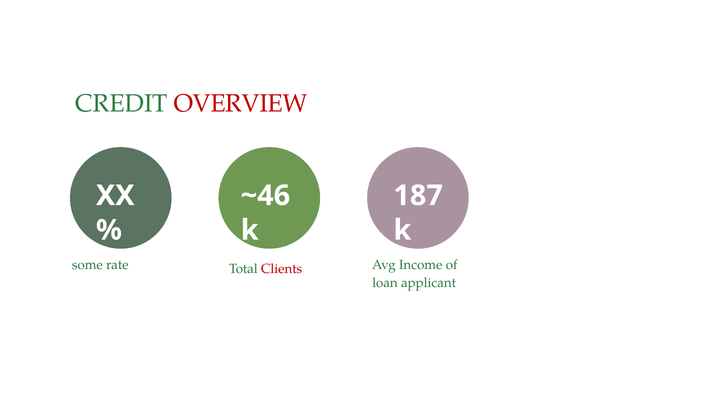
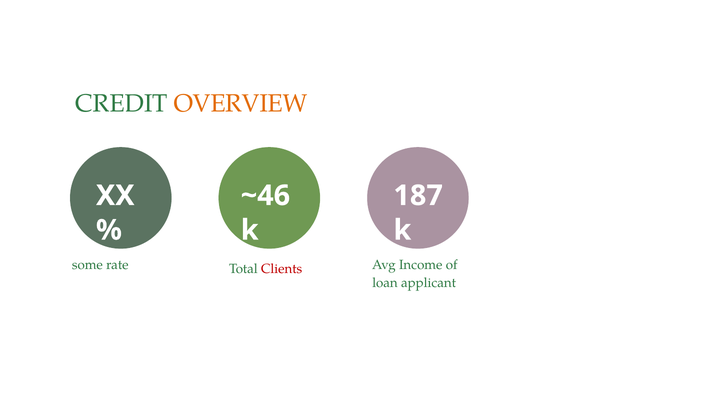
OVERVIEW colour: red -> orange (241, 103)
